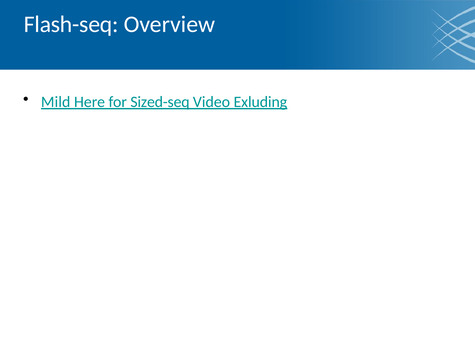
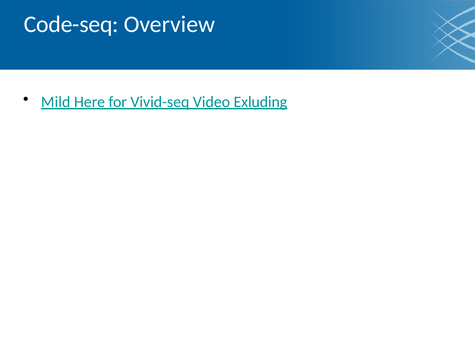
Flash-seq: Flash-seq -> Code-seq (71, 24)
Sized-seq: Sized-seq -> Vivid-seq (160, 102)
